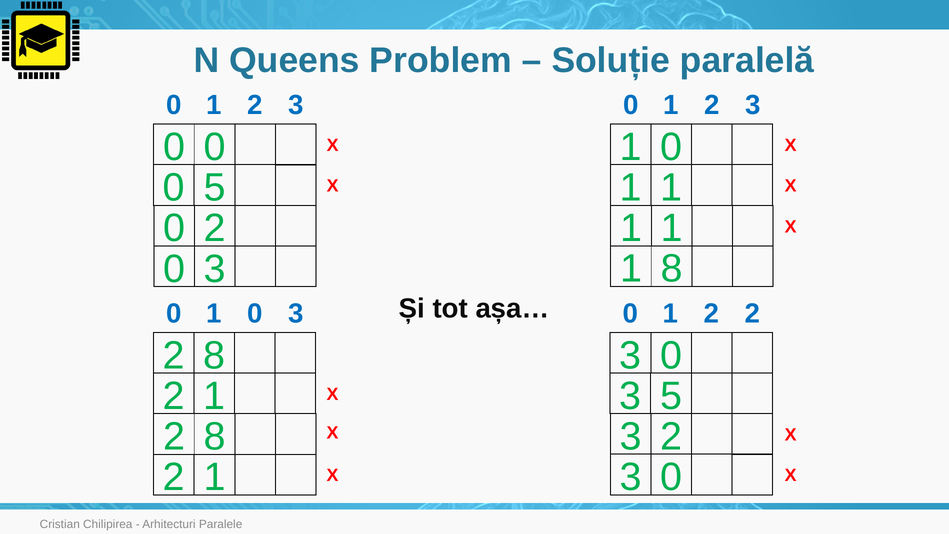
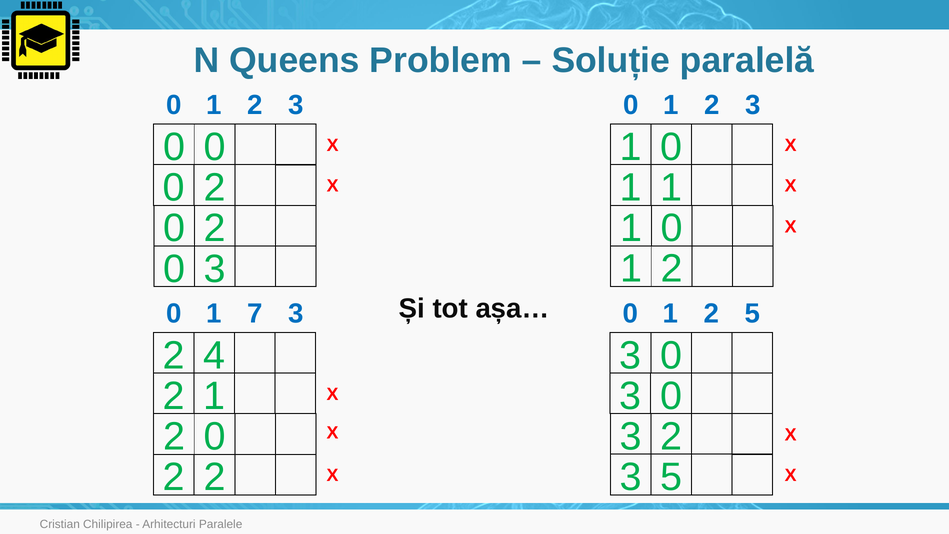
5: 5 -> 2 (215, 188)
1: 1 -> 0 (672, 228)
8: 8 -> 2 (672, 269)
2 2: 2 -> 5 (752, 313)
0 1 0: 0 -> 7 (255, 314)
8: 8 -> 4 (214, 355)
5: 5 -> 0 (671, 396)
8: 8 -> 0 (215, 437)
0: 0 -> 5 (671, 477)
1: 1 -> 2 (215, 477)
